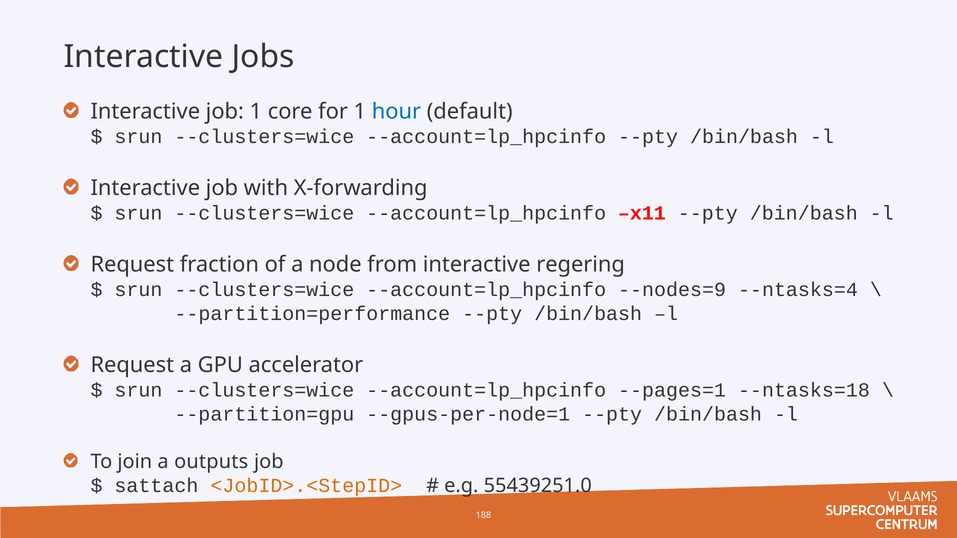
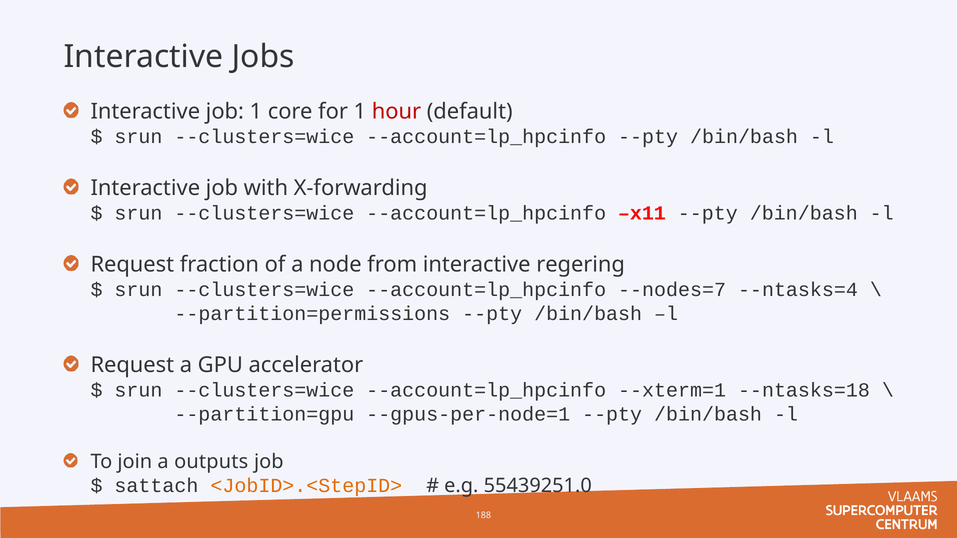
hour colour: blue -> red (396, 112)
--nodes=9: --nodes=9 -> --nodes=7 (672, 290)
--partition=performance: --partition=performance -> --partition=permissions (312, 314)
--pages=1: --pages=1 -> --xterm=1 (672, 390)
